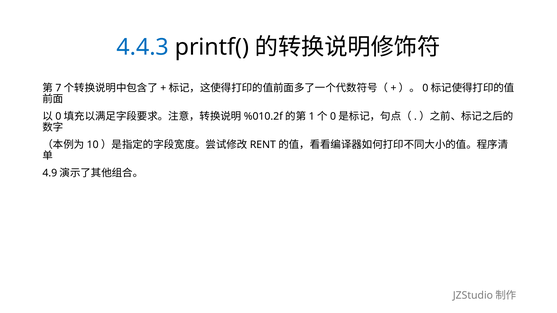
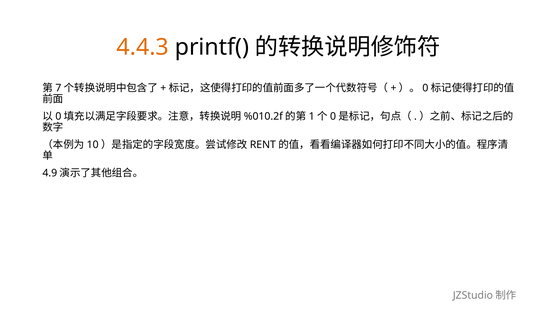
4.4.3 colour: blue -> orange (143, 47)
